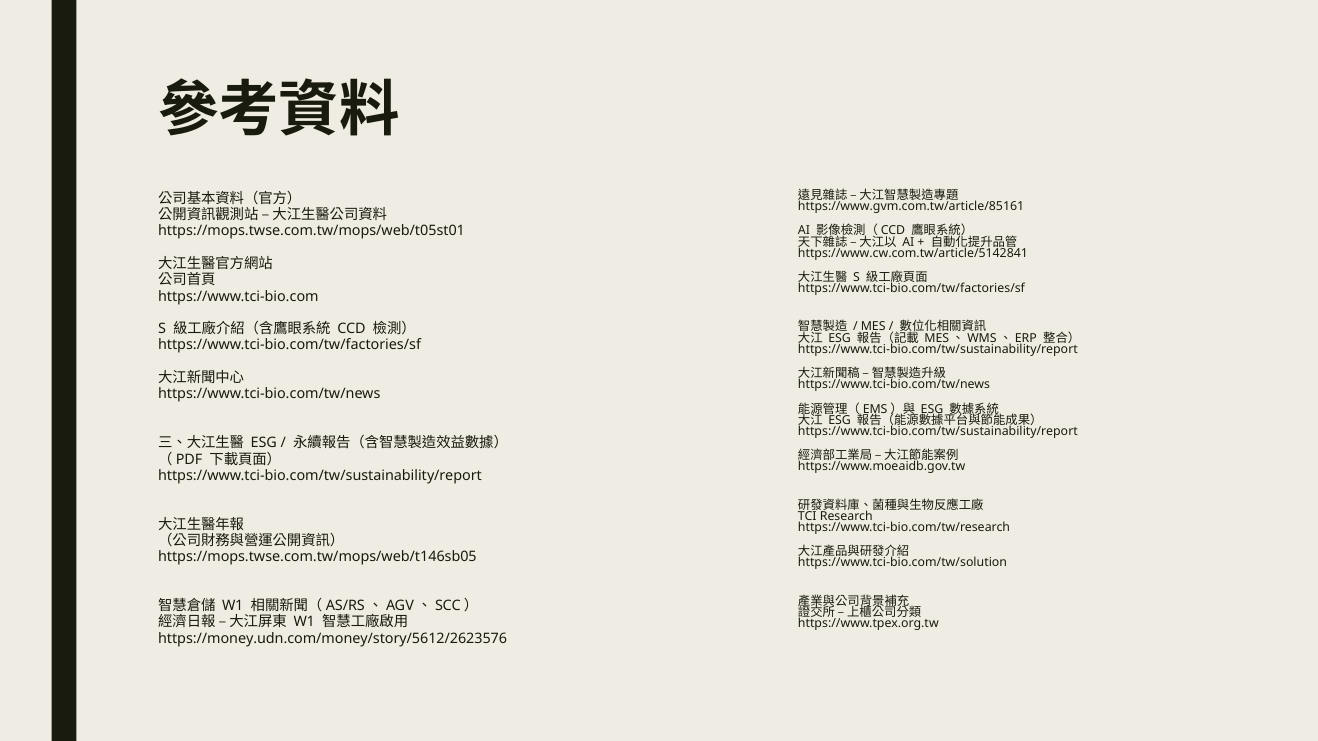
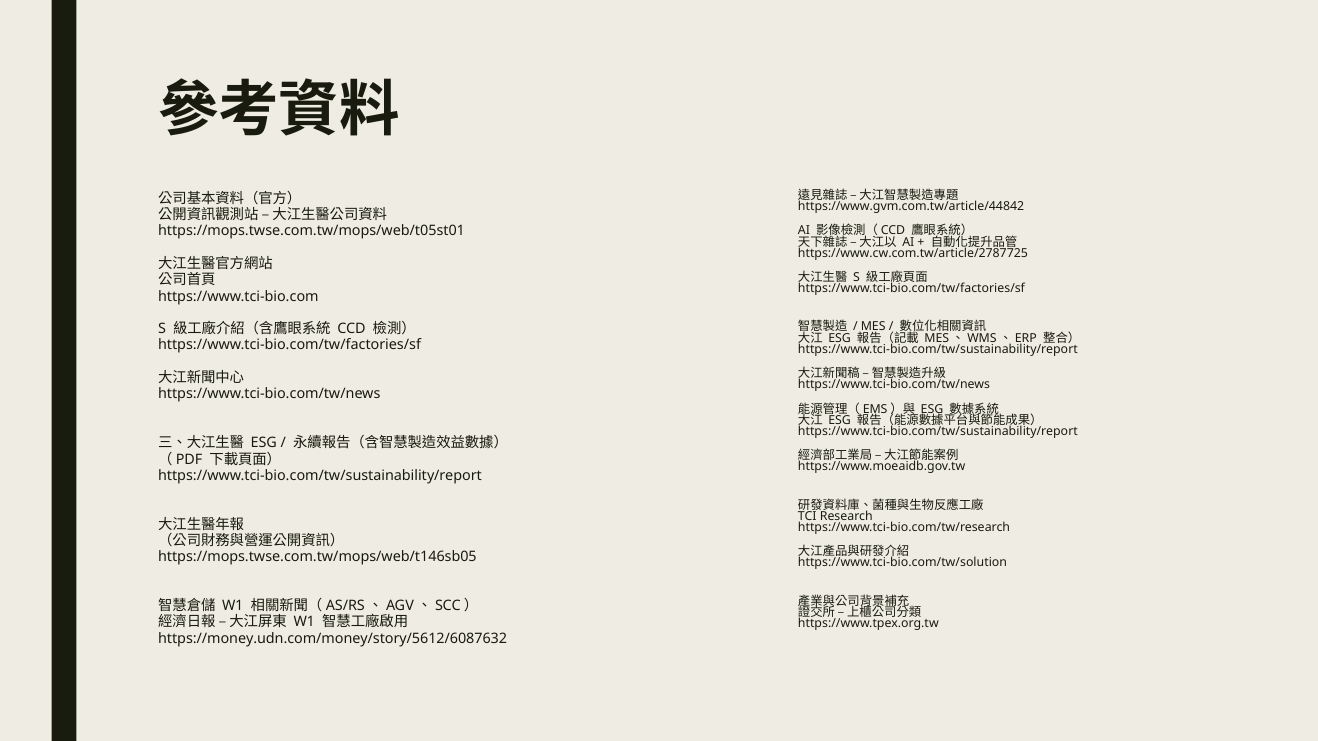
https://www.gvm.com.tw/article/85161: https://www.gvm.com.tw/article/85161 -> https://www.gvm.com.tw/article/44842 (911, 207)
https://www.cw.com.tw/article/5142841: https://www.cw.com.tw/article/5142841 -> https://www.cw.com.tw/article/2787725 (913, 253)
https://money.udn.com/money/story/5612/2623576: https://money.udn.com/money/story/5612/2623576 -> https://money.udn.com/money/story/5612/6087632 (333, 639)
